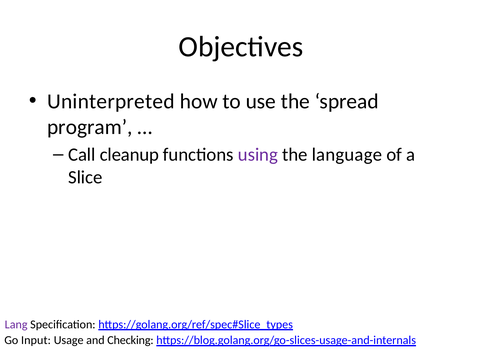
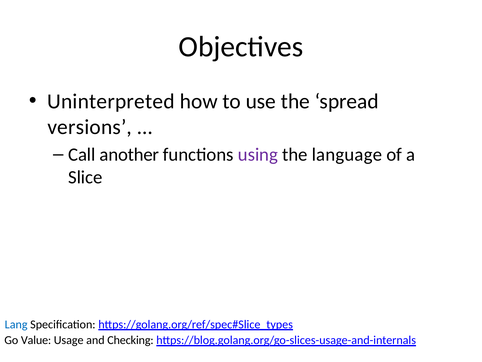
program: program -> versions (90, 127)
cleanup: cleanup -> another (129, 155)
Lang colour: purple -> blue (16, 324)
Input: Input -> Value (36, 340)
